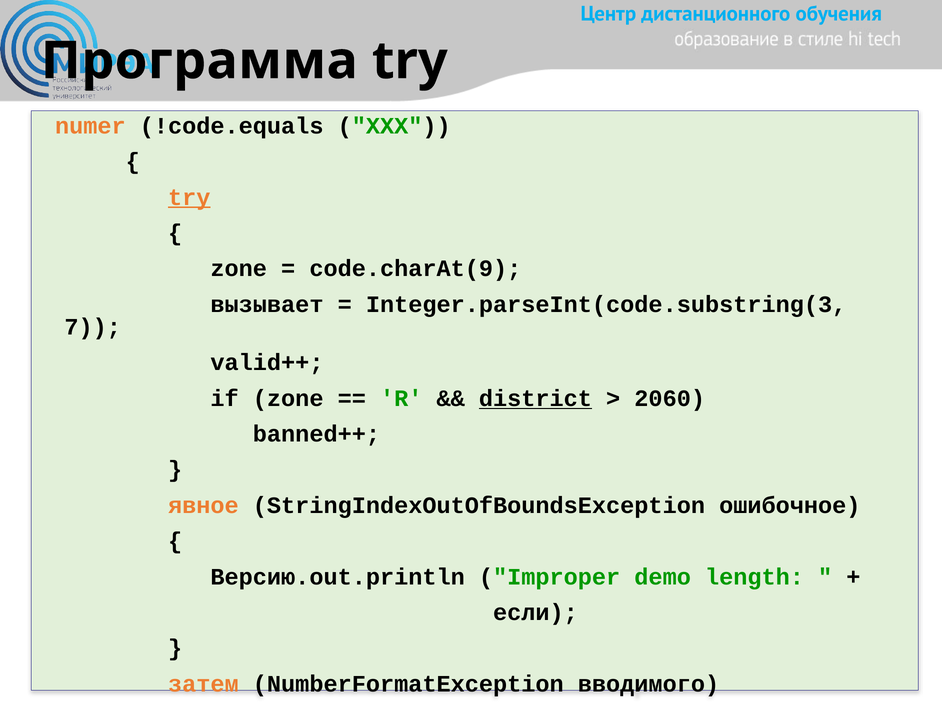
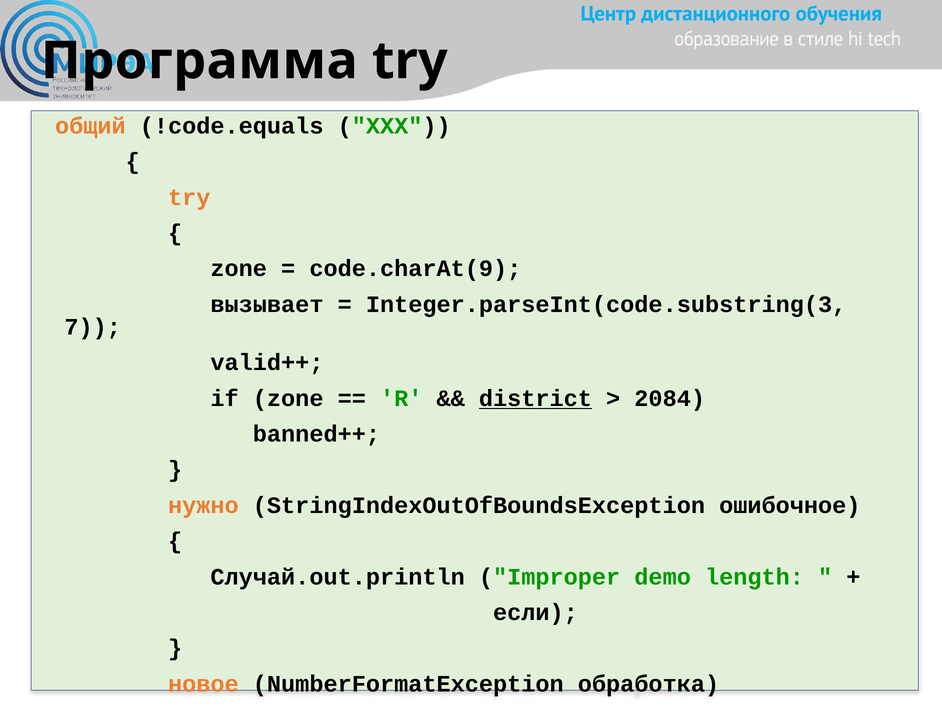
numer: numer -> общий (90, 126)
try underline: present -> none (189, 197)
2060: 2060 -> 2084 (670, 399)
явное: явное -> нужно (203, 506)
Версию.out.println: Версию.out.println -> Случай.out.println (338, 577)
затем: затем -> новое (203, 684)
вводимого: вводимого -> обработка (648, 684)
